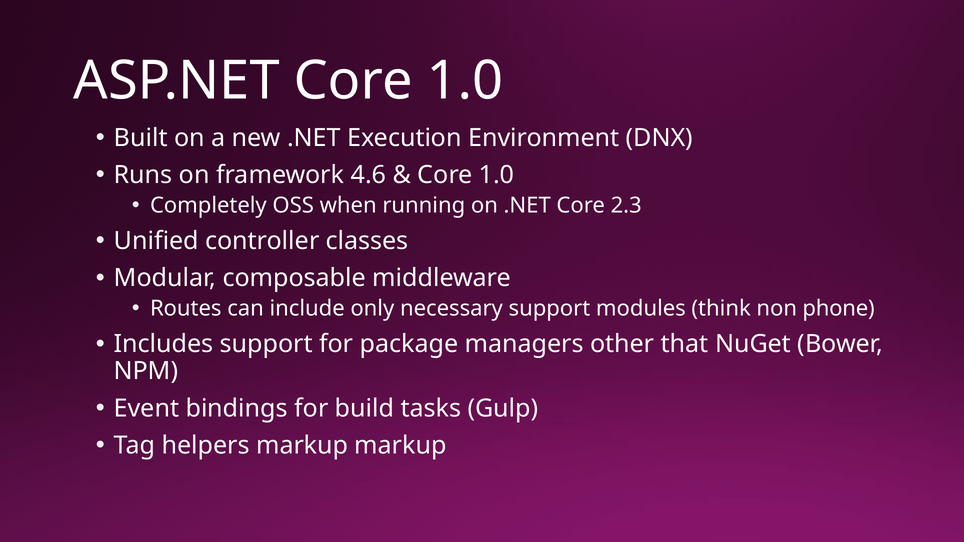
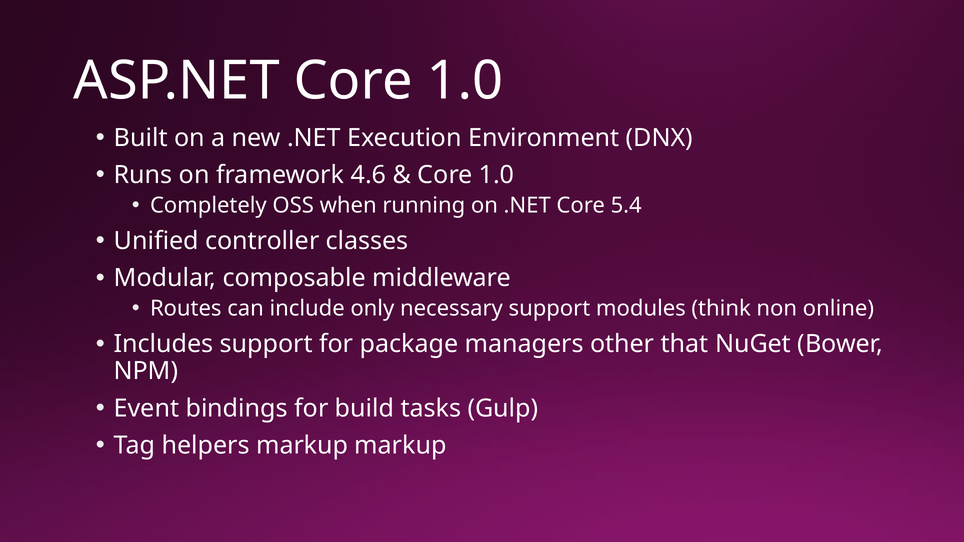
2.3: 2.3 -> 5.4 (626, 206)
phone: phone -> online (838, 309)
